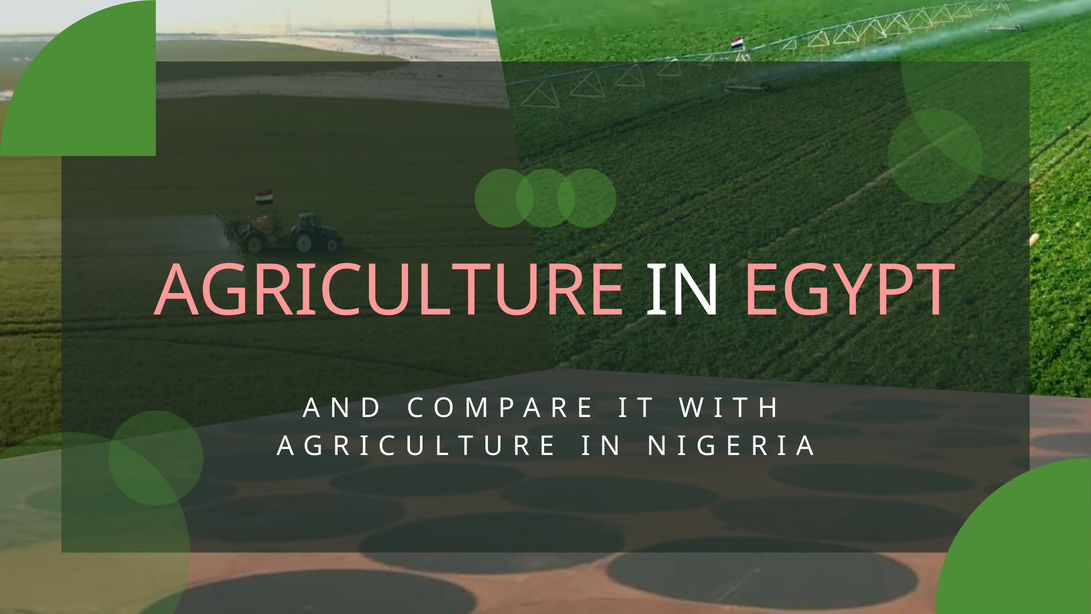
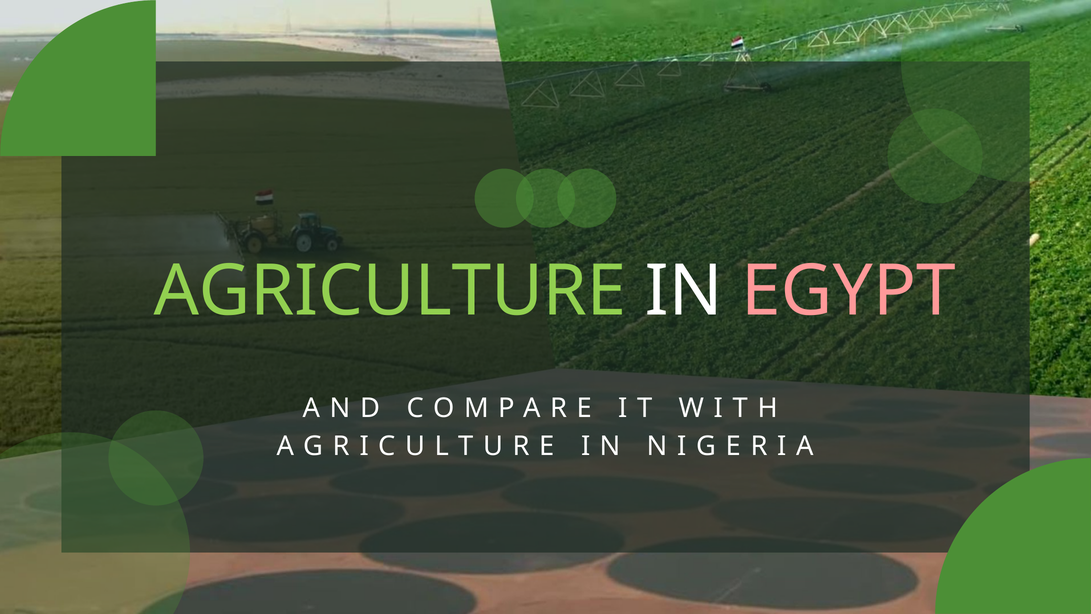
AGRICULTURE colour: pink -> light green (390, 291)
